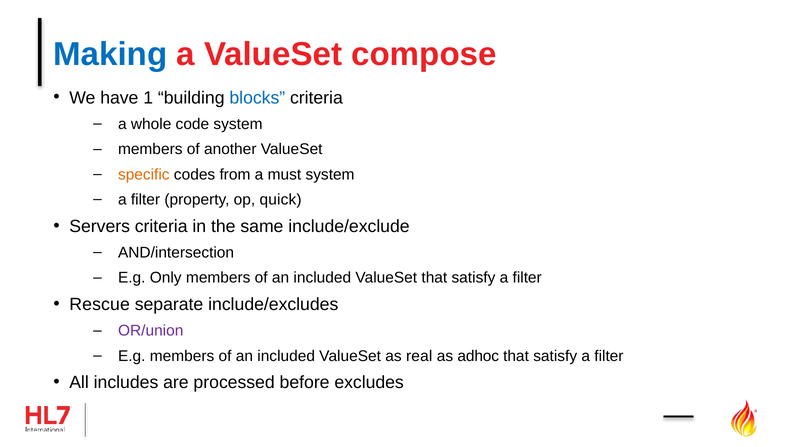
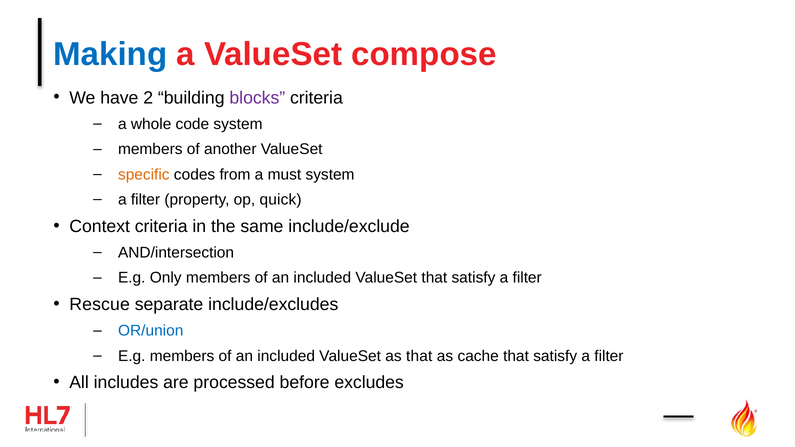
1: 1 -> 2 (148, 98)
blocks colour: blue -> purple (257, 98)
Servers: Servers -> Context (100, 226)
OR/union colour: purple -> blue (151, 331)
as real: real -> that (419, 356)
adhoc: adhoc -> cache (478, 356)
